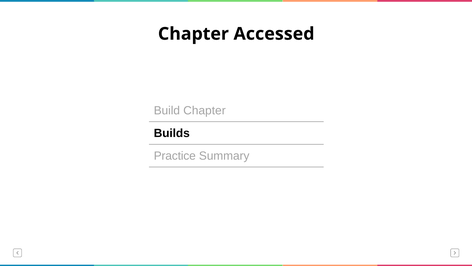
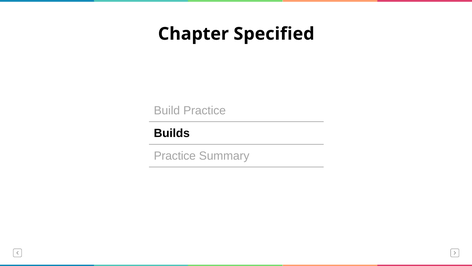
Accessed: Accessed -> Specified (274, 34)
Build Chapter: Chapter -> Practice (205, 110)
